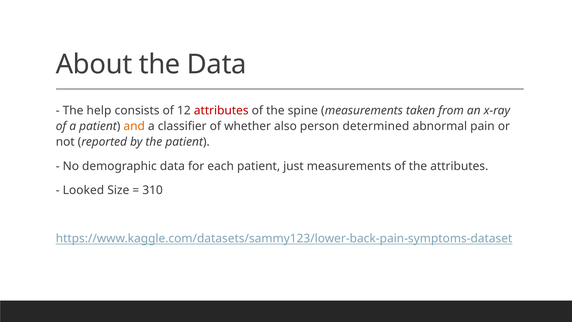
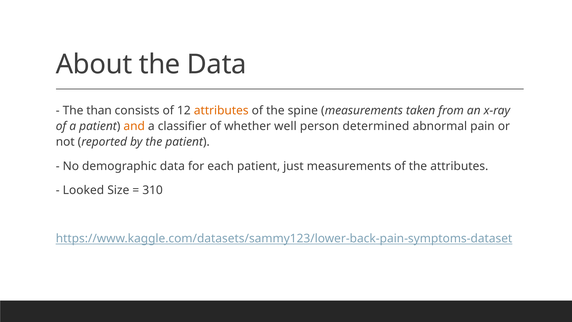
help: help -> than (99, 110)
attributes colour: red -> orange (221, 110)
also: also -> well (285, 126)
